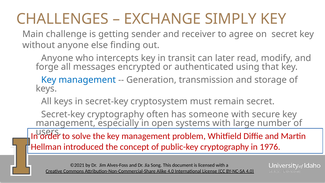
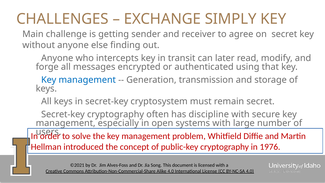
someone: someone -> discipline (209, 114)
